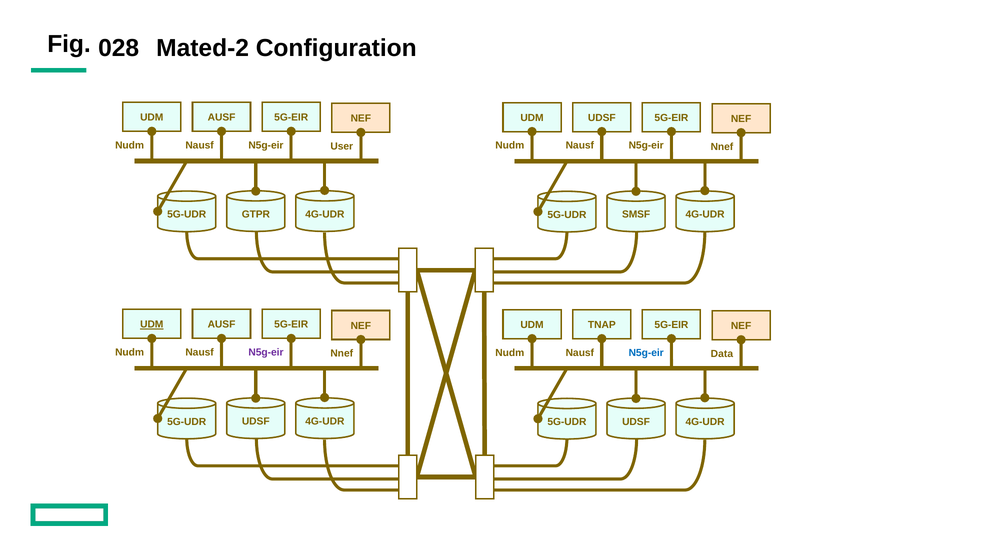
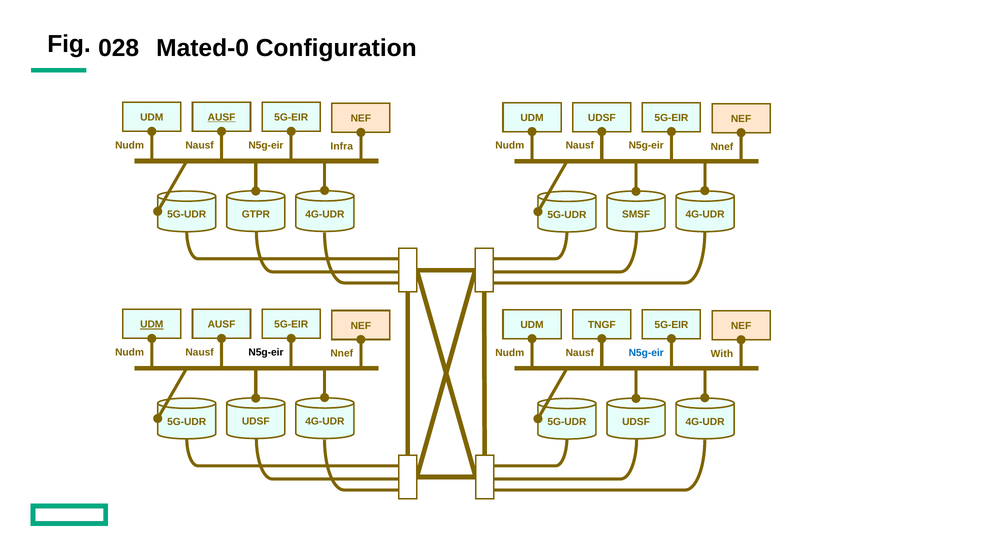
Mated-2: Mated-2 -> Mated-0 (203, 48)
AUSF underline: none -> present (222, 117)
User: User -> Infra (342, 146)
TNAP: TNAP -> TNGF (602, 325)
N5g-eir colour: purple -> black (266, 352)
Data: Data -> With (722, 354)
